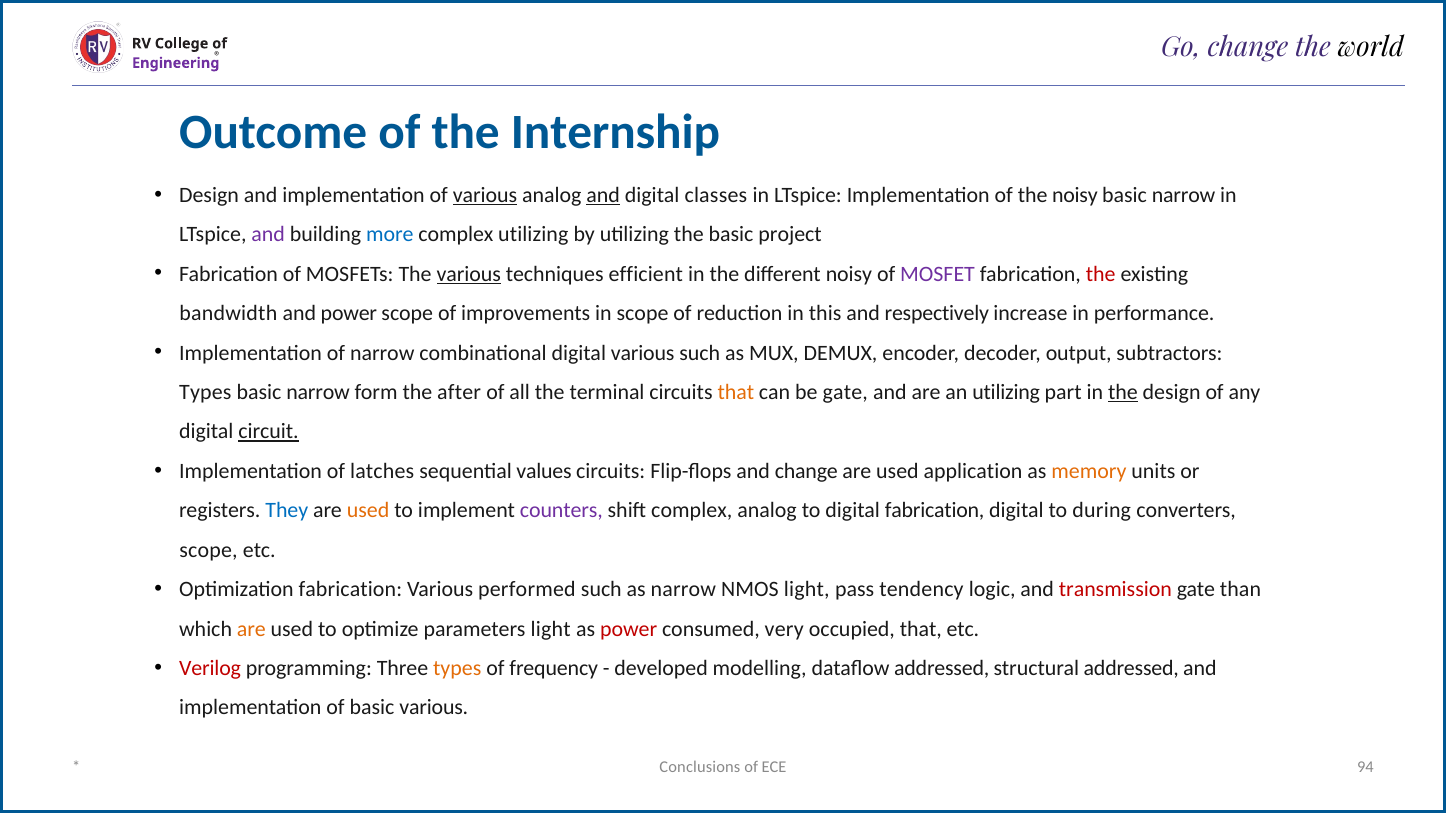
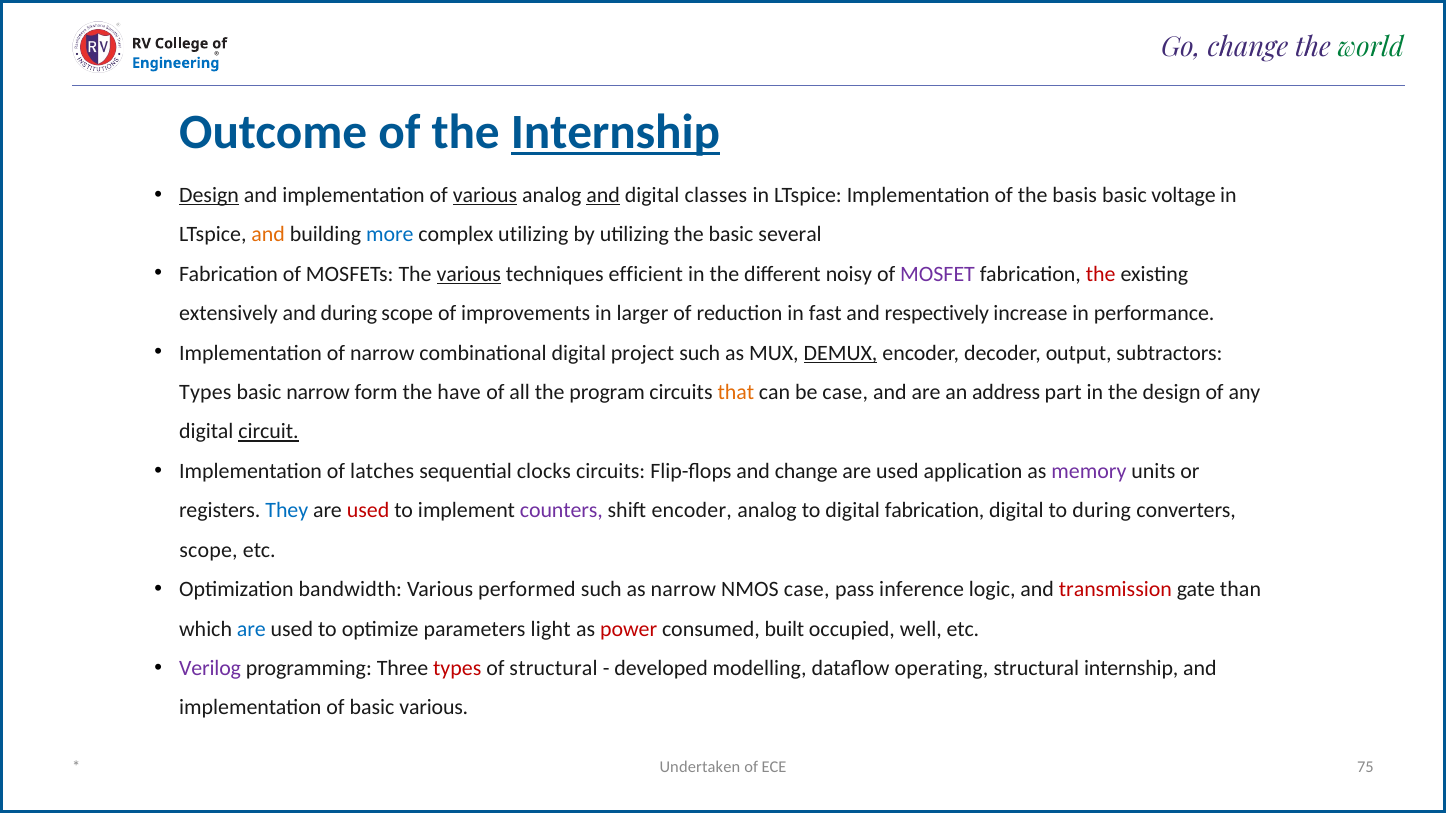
world colour: black -> green (1371, 48)
Engineering colour: purple -> blue (176, 63)
Internship underline: none -> present (615, 133)
Design underline: none -> present (209, 195)
the noisy: noisy -> basis (1075, 195)
narrow: narrow -> voltage (1184, 195)
and colour: purple -> orange (268, 235)
project: project -> several (790, 235)
bandwidth: bandwidth -> extensively (228, 314)
and power: power -> during (349, 314)
in scope: scope -> larger (643, 314)
this: this -> fast (825, 314)
digital various: various -> project (643, 353)
DEMUX underline: none -> present (841, 353)
after: after -> have (459, 392)
terminal: terminal -> program (607, 392)
be gate: gate -> case (845, 392)
an utilizing: utilizing -> address (1006, 392)
the underline: present -> none (1123, 392)
values: values -> clocks (544, 471)
memory colour: orange -> purple (1089, 471)
used colour: orange -> red (368, 511)
shift complex: complex -> encoder (692, 511)
Optimization fabrication: fabrication -> bandwidth (350, 590)
NMOS light: light -> case (807, 590)
tendency: tendency -> inference (922, 590)
are colour: orange -> blue (251, 629)
very: very -> built (784, 629)
occupied that: that -> well (921, 629)
Verilog colour: red -> purple (210, 669)
types colour: orange -> red (457, 669)
of frequency: frequency -> structural (554, 669)
dataflow addressed: addressed -> operating (941, 669)
structural addressed: addressed -> internship (1131, 669)
Conclusions: Conclusions -> Undertaken (700, 767)
94: 94 -> 75 (1365, 767)
